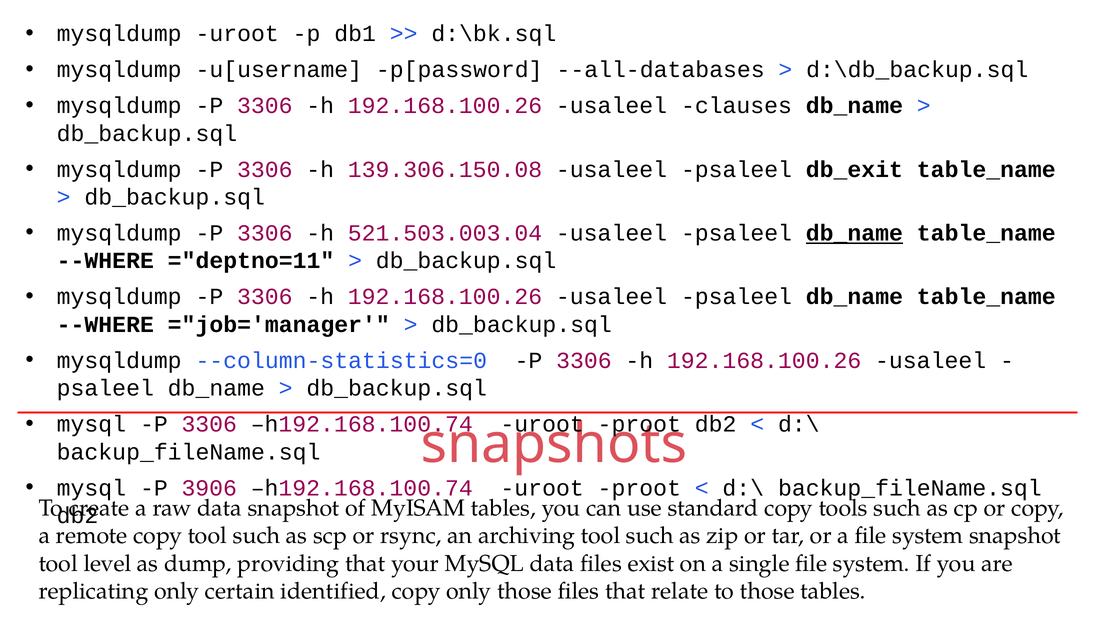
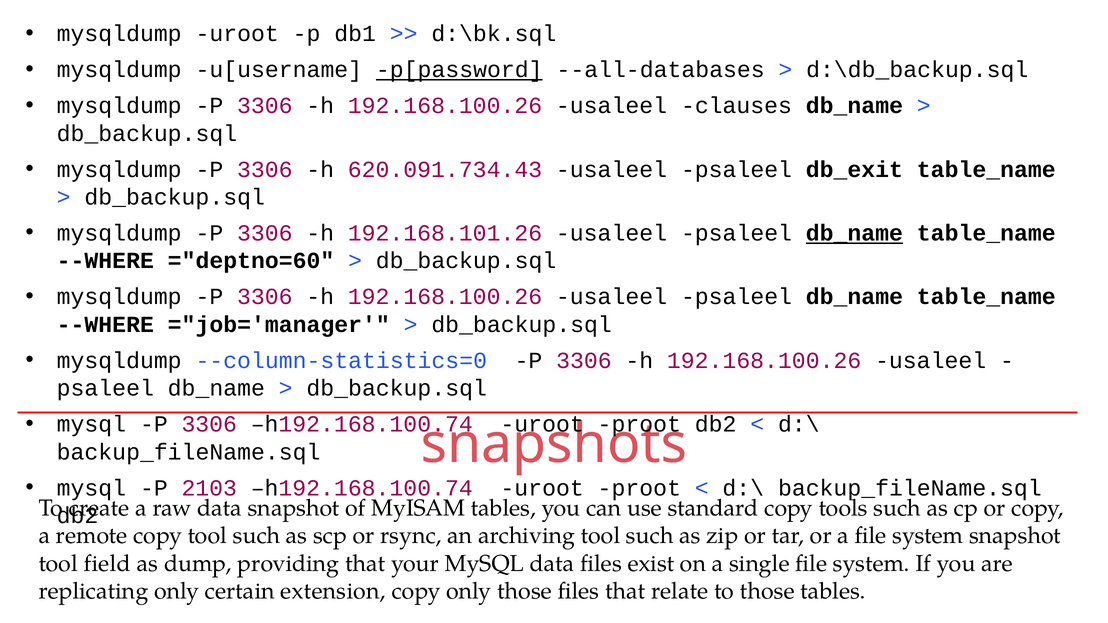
p[password underline: none -> present (459, 70)
139.306.150.08: 139.306.150.08 -> 620.091.734.43 (445, 170)
521.503.003.04: 521.503.003.04 -> 192.168.101.26 (445, 233)
="deptno=11: ="deptno=11 -> ="deptno=60 (251, 261)
3906: 3906 -> 2103 (209, 488)
level: level -> field (107, 564)
identified: identified -> extension (333, 591)
